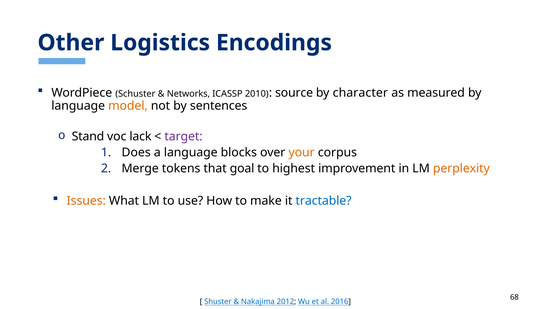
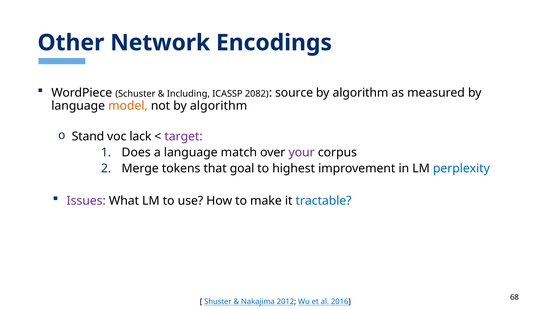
Logistics: Logistics -> Network (160, 43)
Networks: Networks -> Including (188, 94)
2010: 2010 -> 2082 (257, 94)
character: character -> algorithm (360, 93)
not by sentences: sentences -> algorithm (219, 106)
blocks: blocks -> match (239, 153)
your colour: orange -> purple (302, 153)
perplexity colour: orange -> blue (461, 169)
Issues colour: orange -> purple (86, 201)
